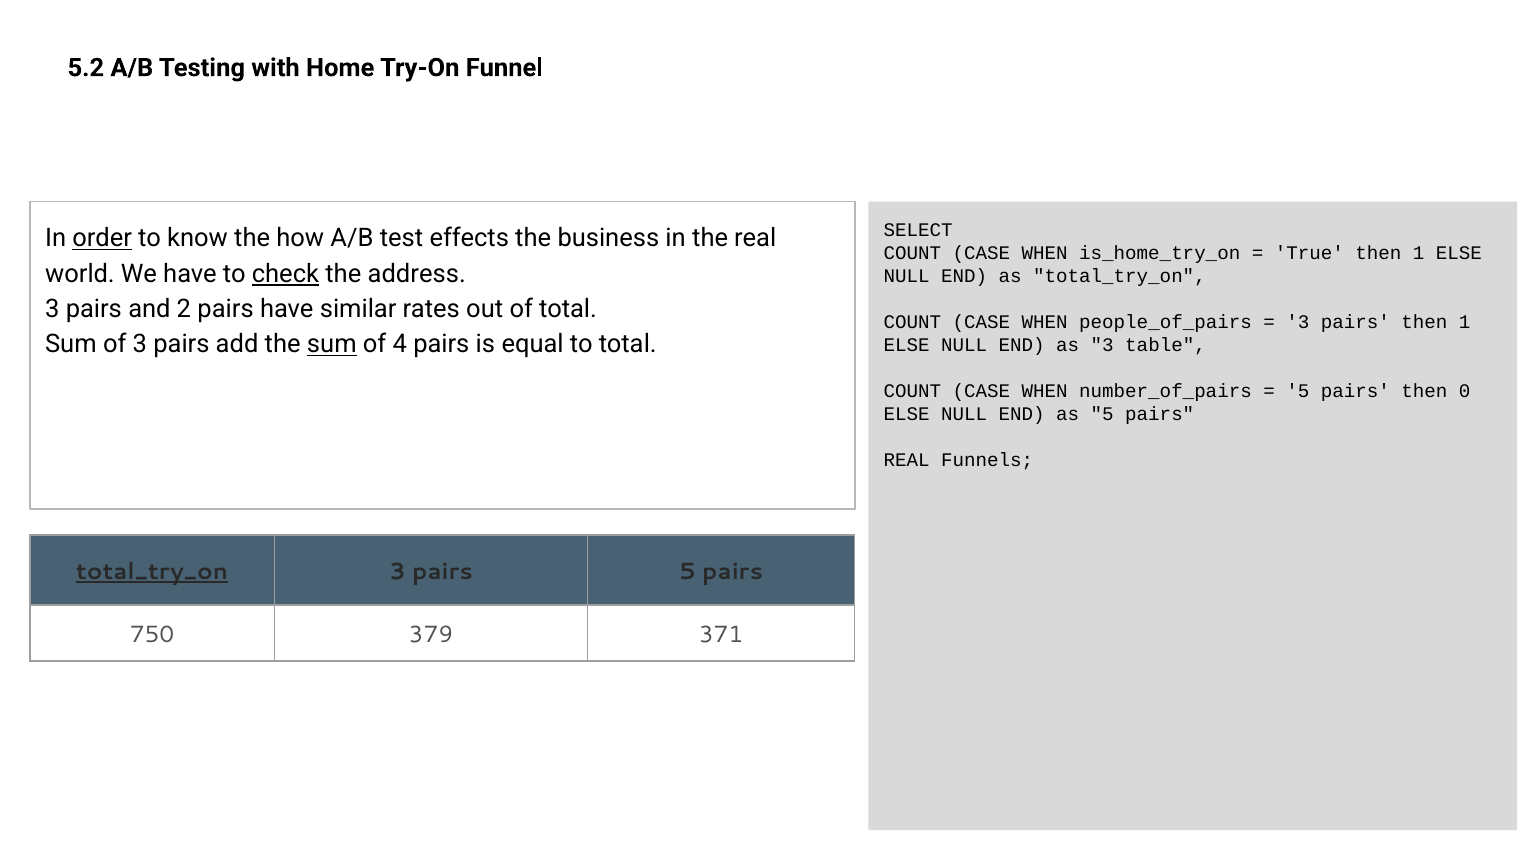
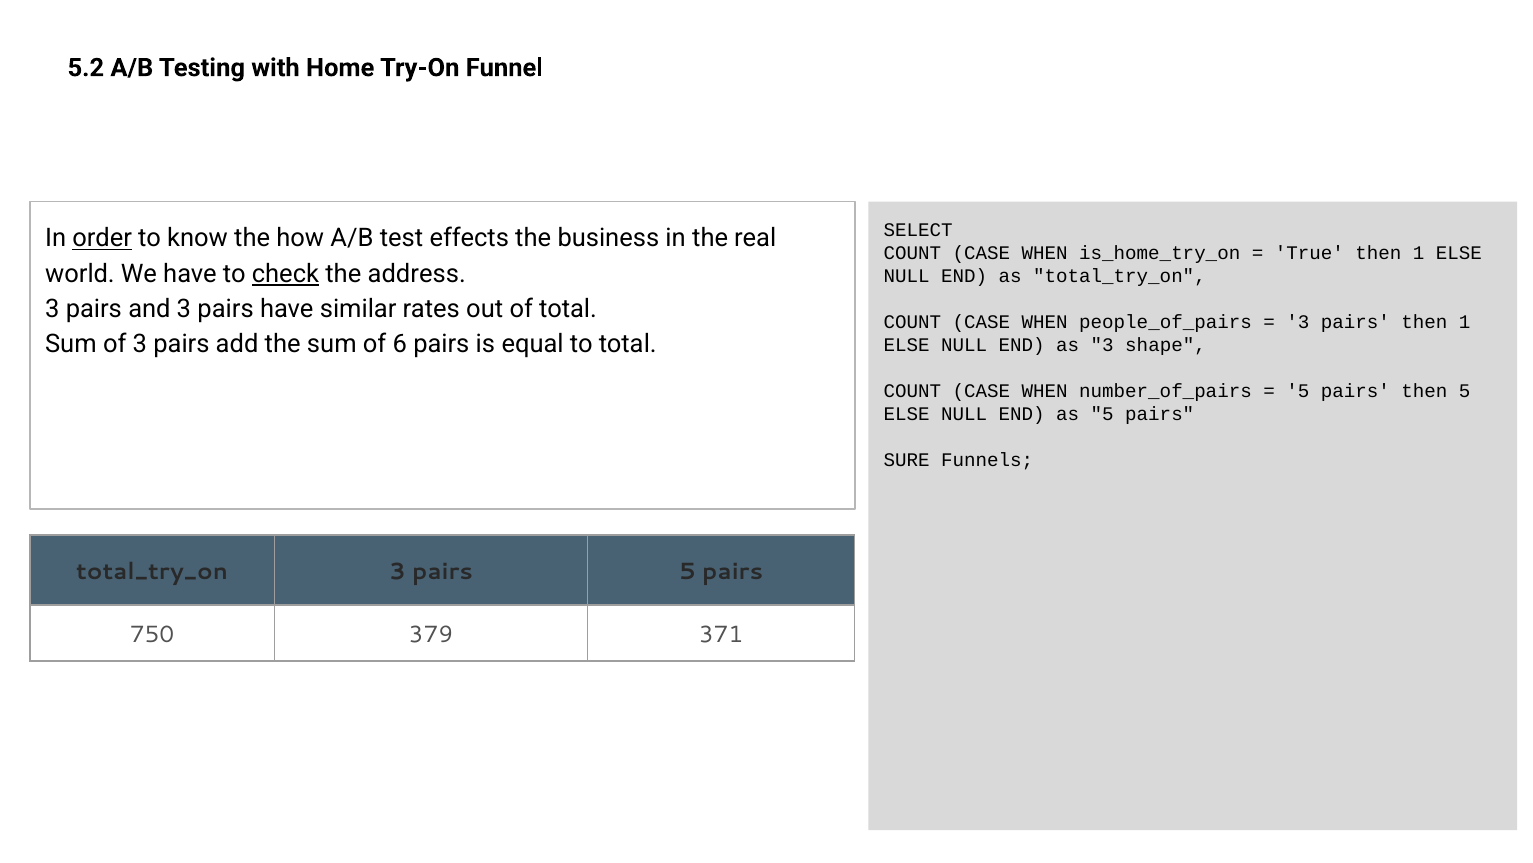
and 2: 2 -> 3 (184, 309)
sum underline: present -> none (332, 344)
4: 4 -> 6 (400, 344)
table: table -> shape (1166, 345)
then 0: 0 -> 5 (1465, 391)
REAL: REAL -> SURE (907, 460)
total_try_on underline: present -> none (152, 572)
